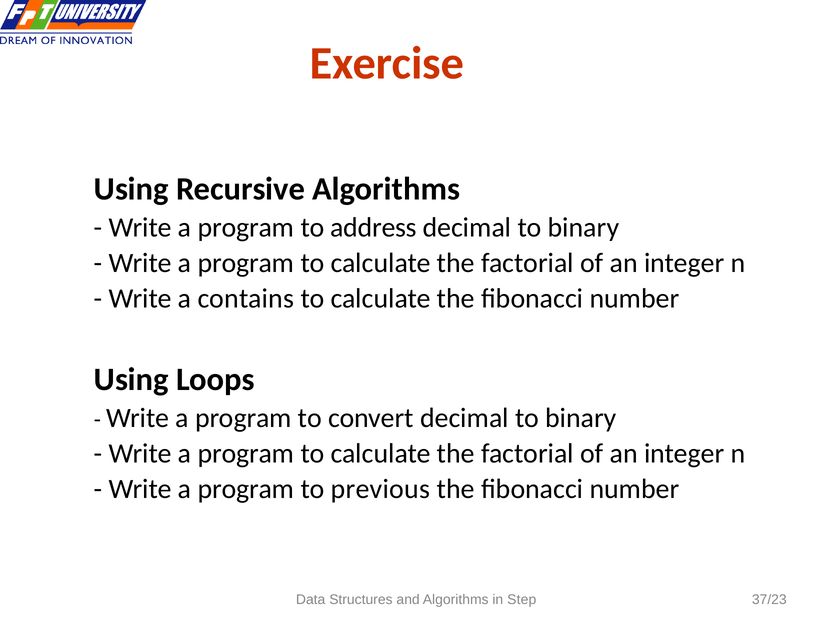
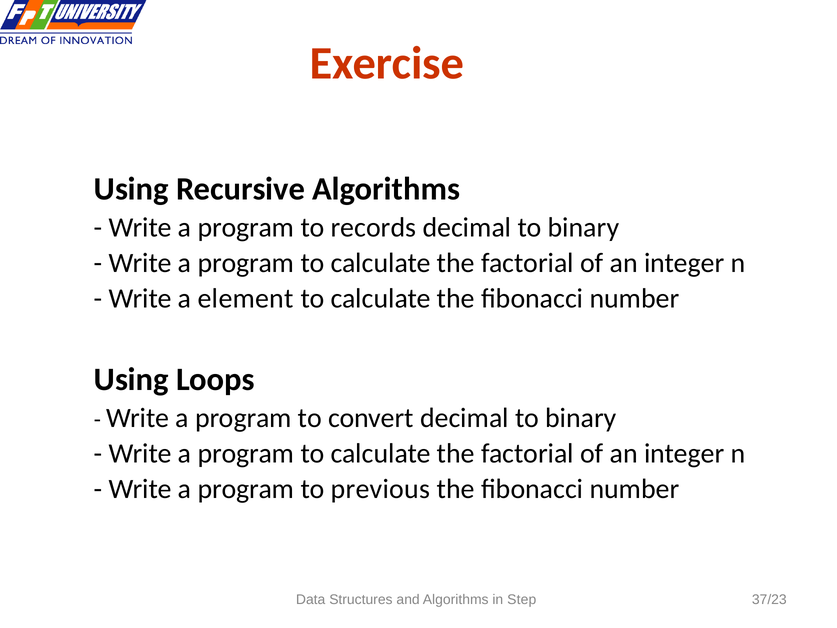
address: address -> records (373, 227)
contains: contains -> element (246, 299)
